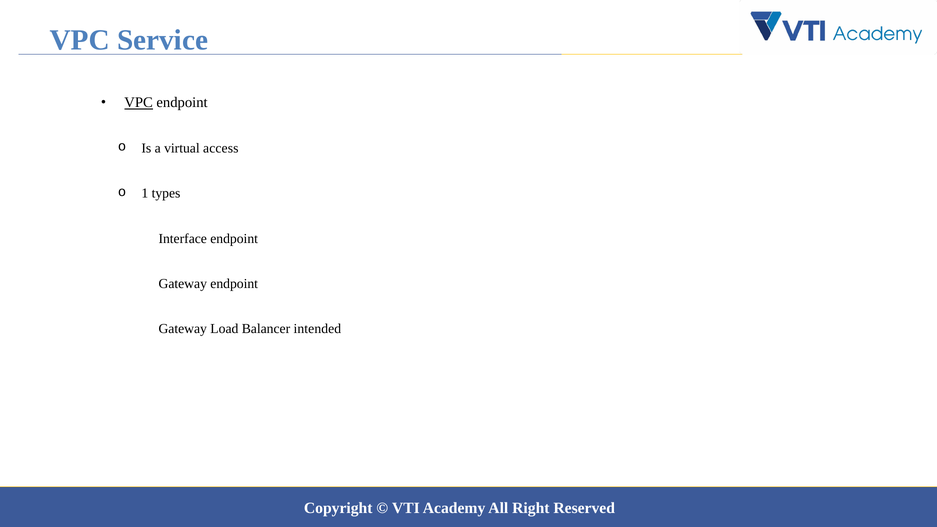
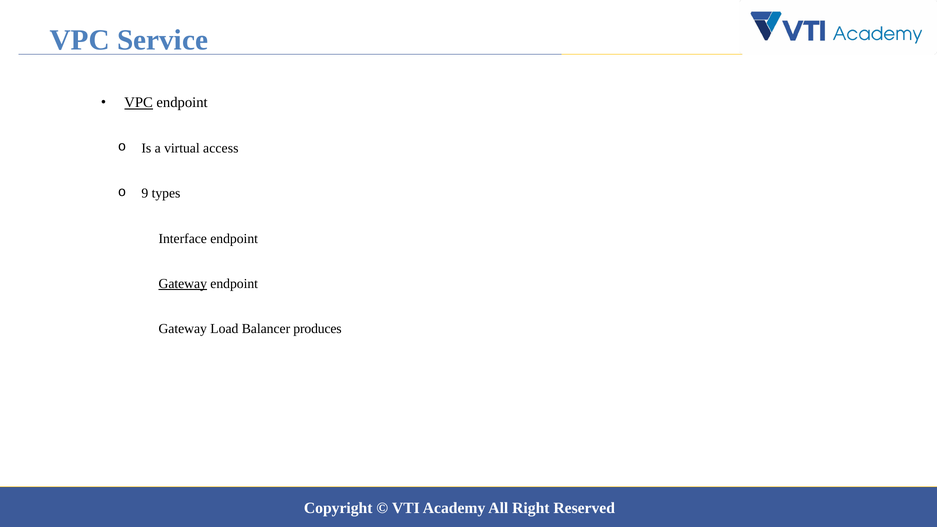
1: 1 -> 9 (145, 193)
Gateway underline: none -> present (183, 284)
intended: intended -> produces (318, 329)
